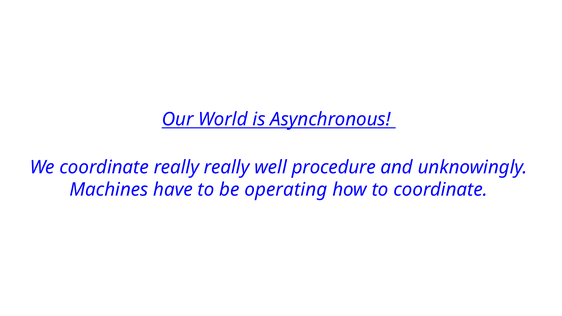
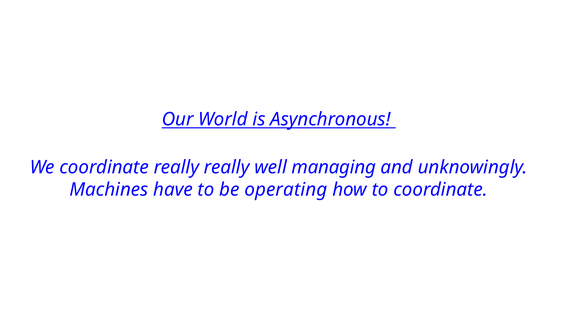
procedure: procedure -> managing (334, 167)
